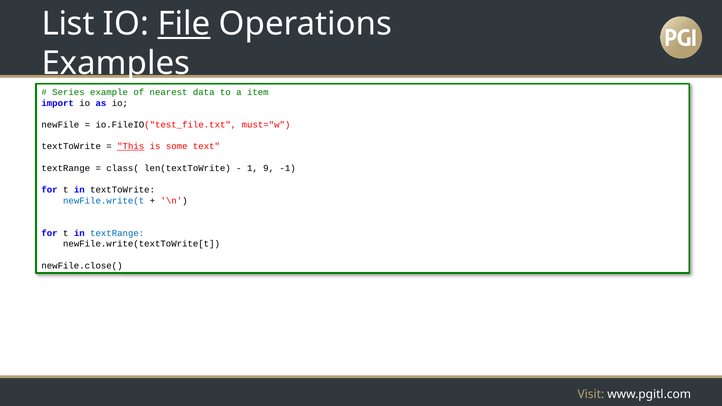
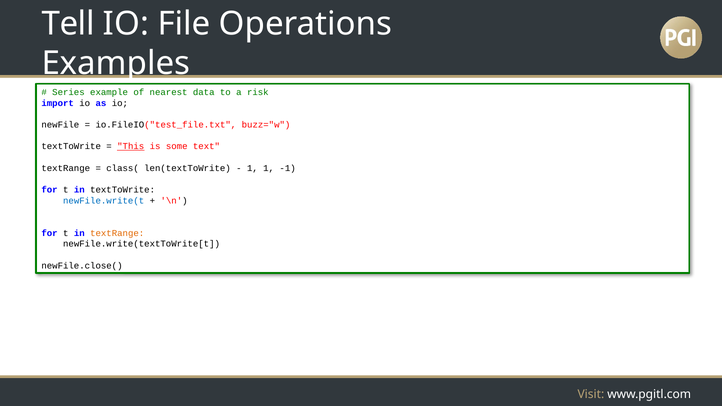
List: List -> Tell (68, 24)
File underline: present -> none (184, 24)
item: item -> risk (258, 92)
must="w: must="w -> buzz="w (266, 125)
1 9: 9 -> 1 (269, 168)
textRange colour: blue -> orange (117, 233)
